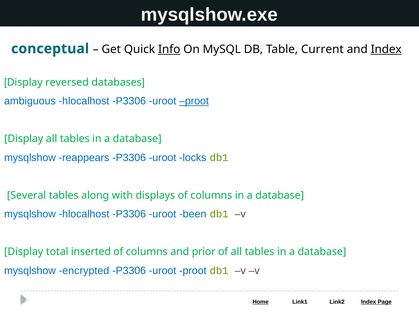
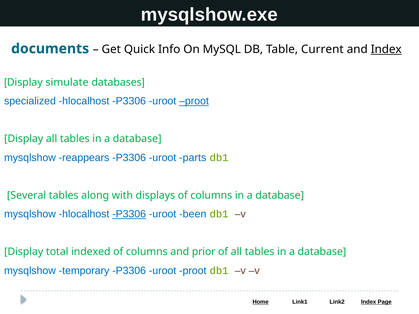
conceptual: conceptual -> documents (50, 49)
Info underline: present -> none (169, 49)
reversed: reversed -> simulate (67, 82)
ambiguous: ambiguous -> specialized (30, 101)
locks: locks -> parts (193, 158)
P3306 underline: none -> present (129, 214)
inserted: inserted -> indexed (91, 252)
encrypted: encrypted -> temporary (84, 271)
